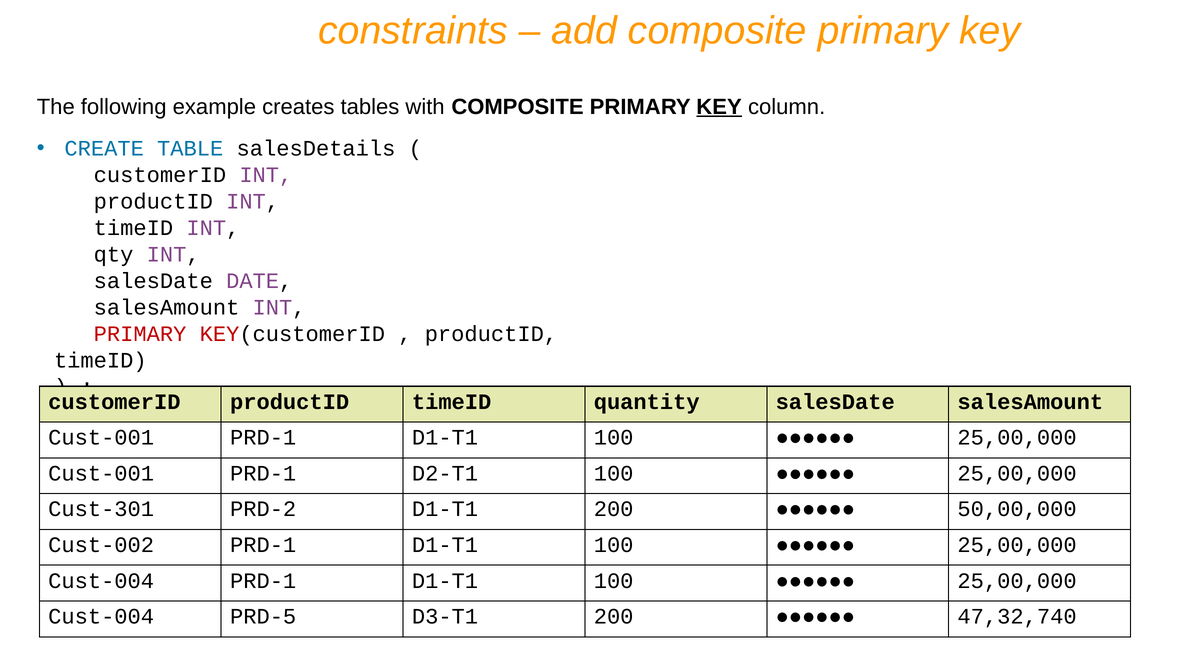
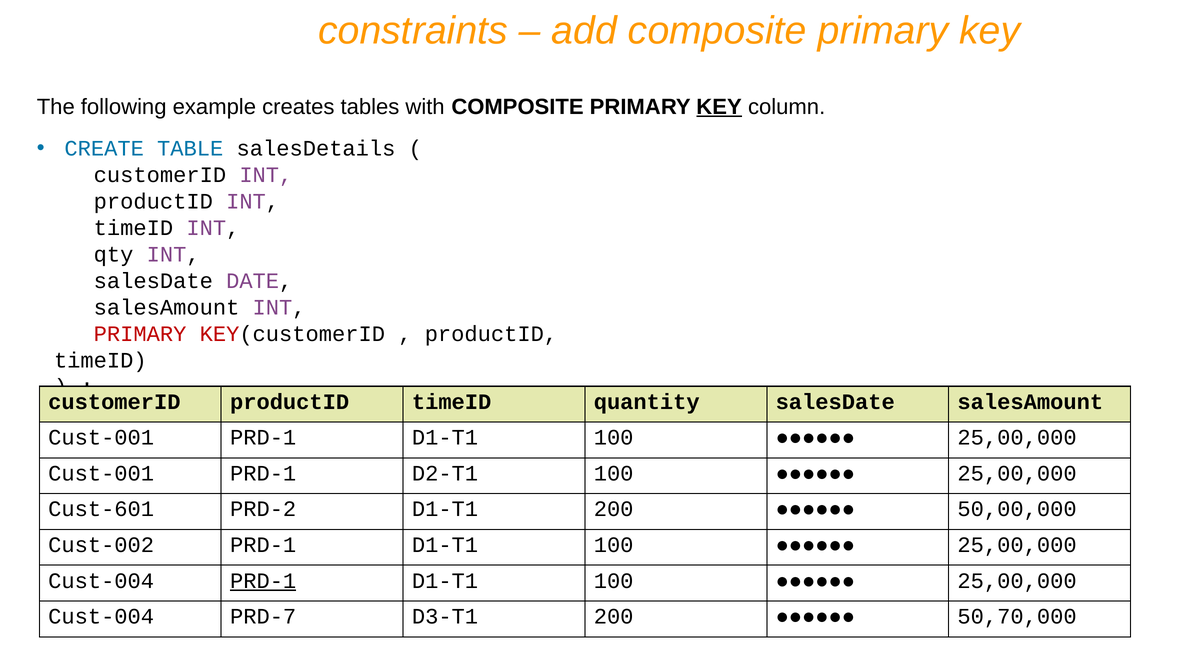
Cust-301: Cust-301 -> Cust-601 (101, 509)
PRD-1 underline: none -> present (263, 581)
PRD-5: PRD-5 -> PRD-7 (263, 617)
47,32,740: 47,32,740 -> 50,70,000 (1017, 617)
